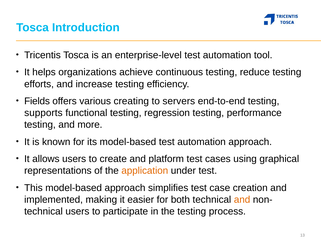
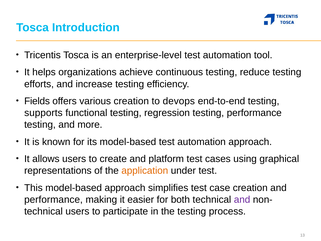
various creating: creating -> creation (131, 101)
servers: servers -> devops (179, 101)
implemented: implemented -> performance (53, 199)
and colour: orange -> purple (242, 199)
